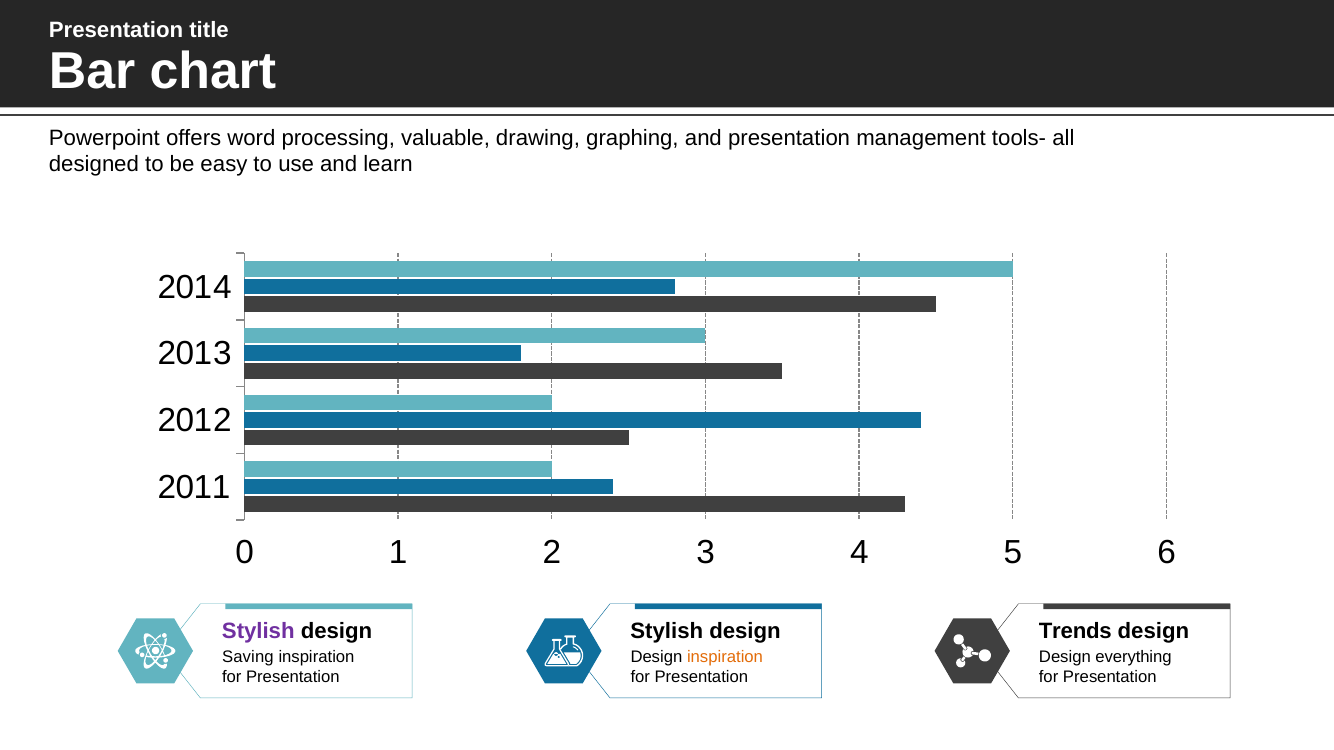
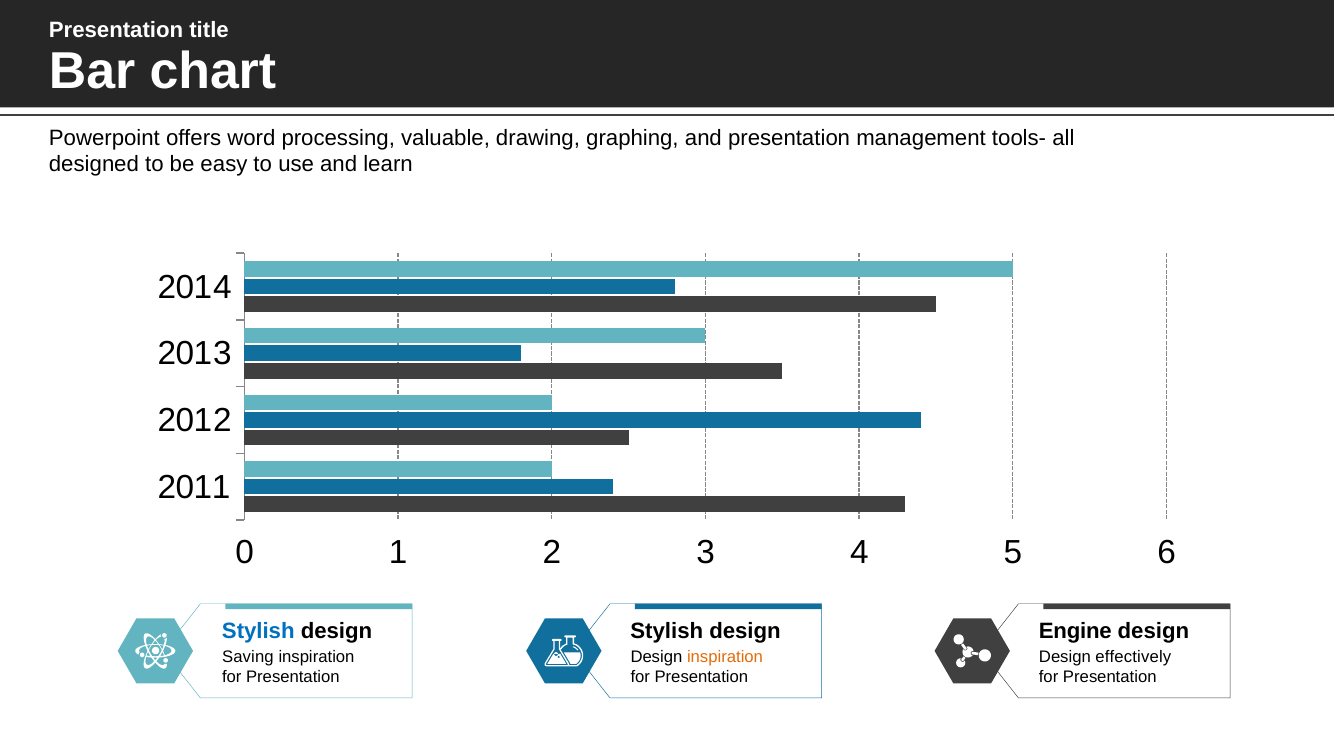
Stylish colour: purple -> blue (258, 631)
Trends: Trends -> Engine (1075, 631)
everything: everything -> effectively (1133, 657)
